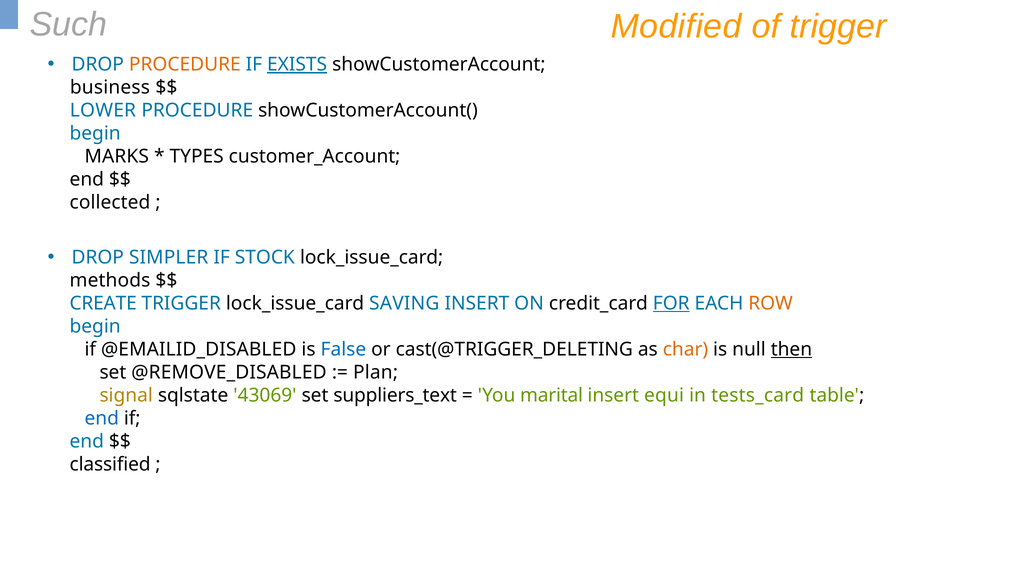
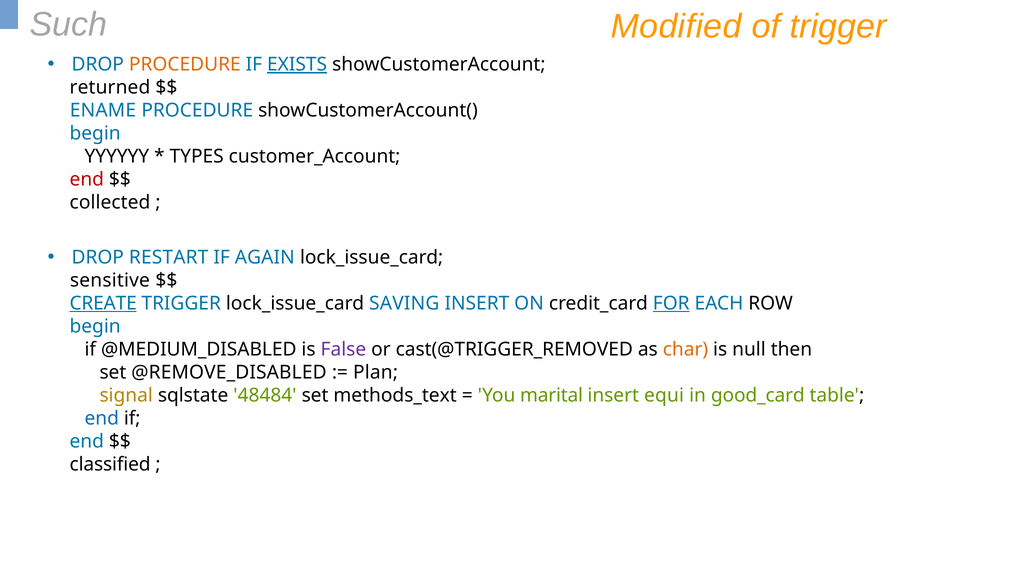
business: business -> returned (110, 88)
LOWER: LOWER -> ENAME (103, 111)
MARKS: MARKS -> YYYYYY (117, 157)
end colour: black -> red (87, 180)
SIMPLER: SIMPLER -> RESTART (169, 257)
STOCK: STOCK -> AGAIN (265, 257)
methods: methods -> sensitive (110, 280)
CREATE underline: none -> present (103, 303)
ROW colour: orange -> black (771, 303)
@EMAILID_DISABLED: @EMAILID_DISABLED -> @MEDIUM_DISABLED (199, 349)
False colour: blue -> purple (343, 349)
cast(@TRIGGER_DELETING: cast(@TRIGGER_DELETING -> cast(@TRIGGER_REMOVED (514, 349)
then underline: present -> none (791, 349)
43069: 43069 -> 48484 (265, 395)
suppliers_text: suppliers_text -> methods_text (395, 395)
tests_card: tests_card -> good_card (758, 395)
